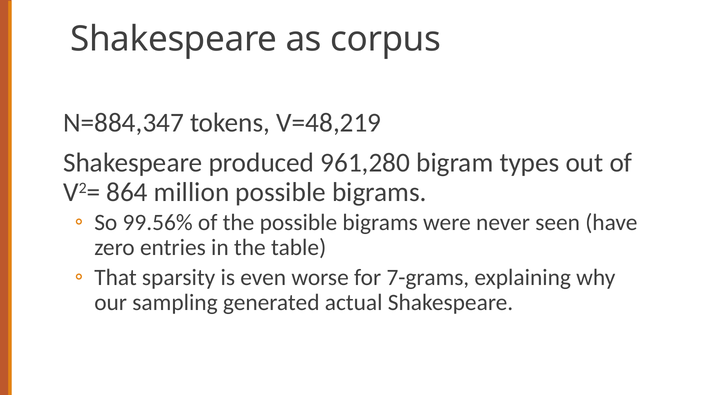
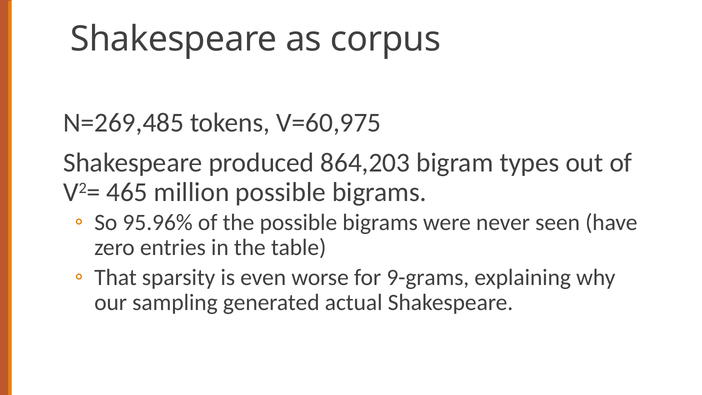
N=884,347: N=884,347 -> N=269,485 (124, 123)
V=48,219: V=48,219 -> V=60,975 (329, 123)
961,280: 961,280 -> 864,203 (365, 163)
864: 864 -> 465 (127, 192)
99.56%: 99.56% -> 95.96% (158, 222)
7-grams: 7-grams -> 9-grams (428, 277)
